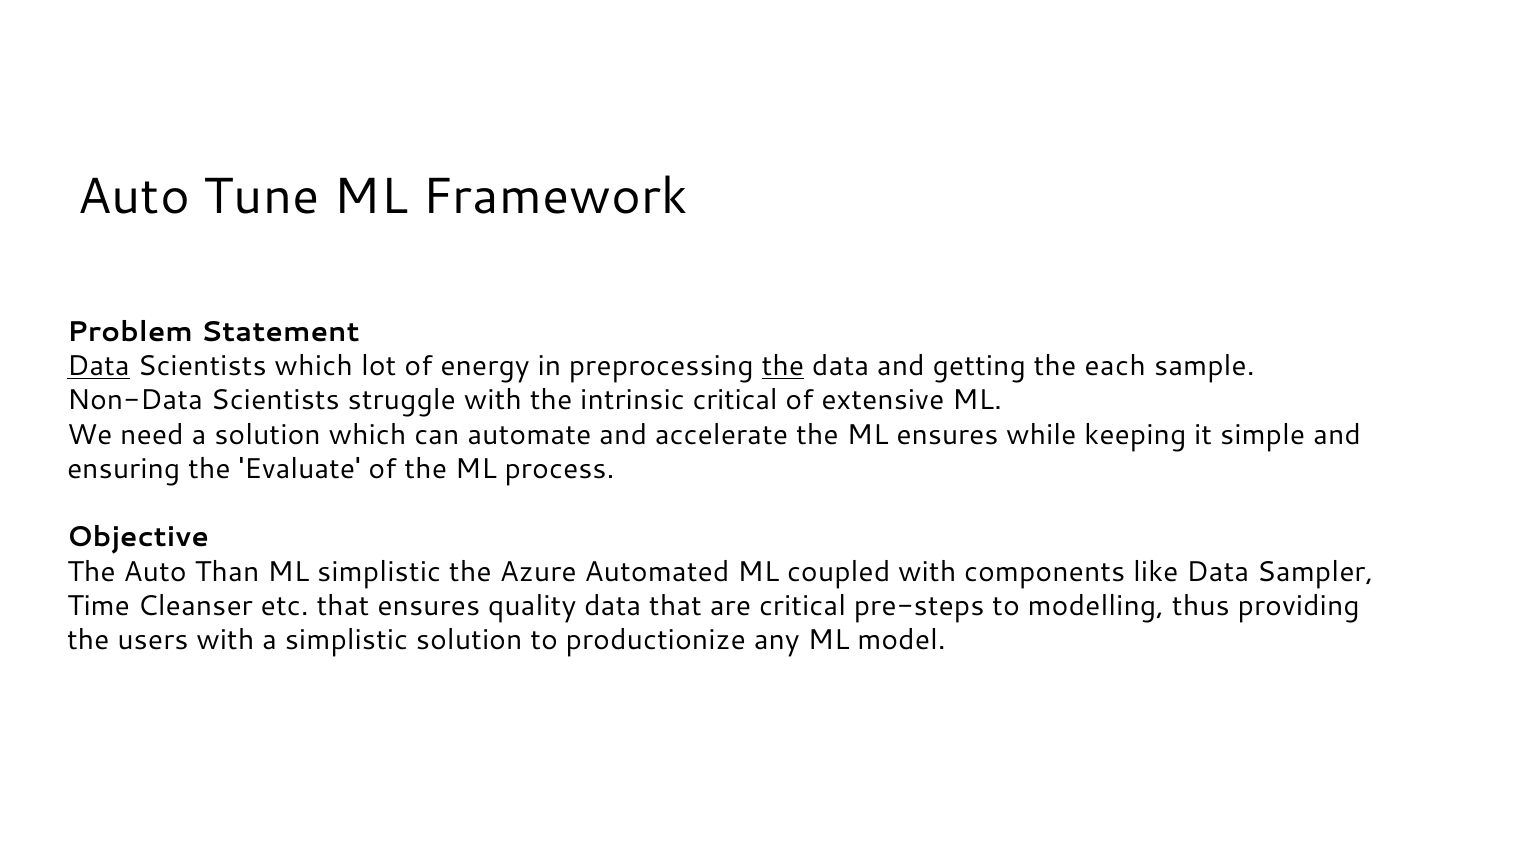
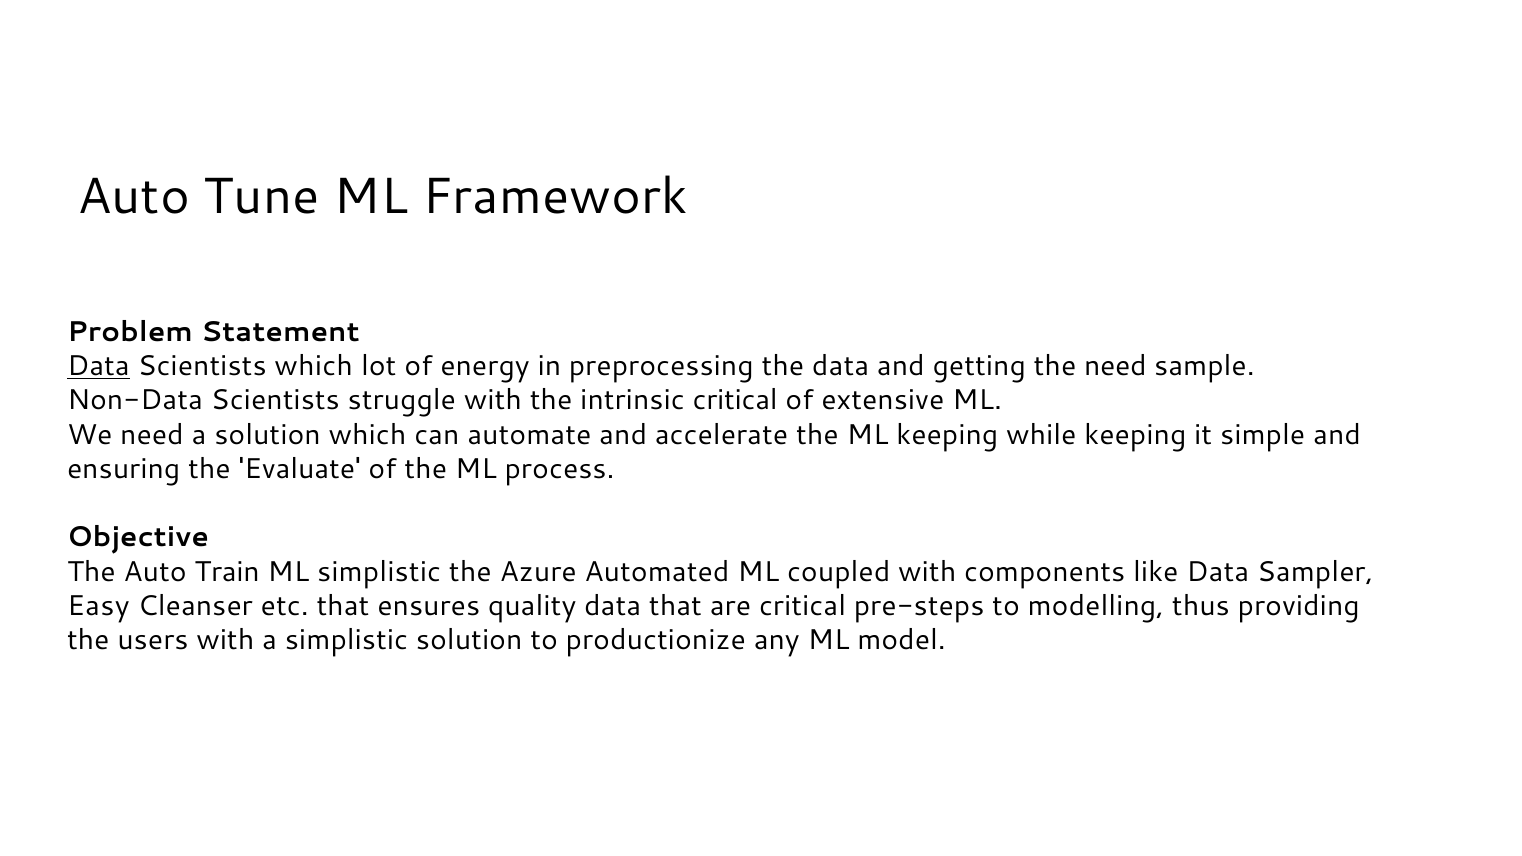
the underline: present -> none (783, 366)
the each: each -> need (1115, 366)
ML ensures: ensures -> keeping (947, 435)
Than: Than -> Train (227, 572)
Time: Time -> Easy (98, 606)
